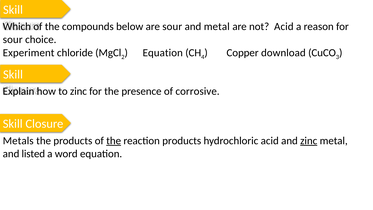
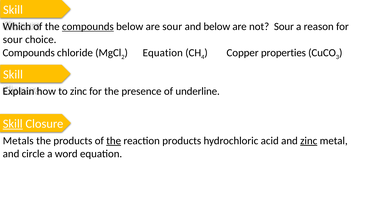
compounds underline: none -> present (88, 27)
and metal: metal -> below (217, 27)
not Acid: Acid -> Sour (284, 27)
Experiment: Experiment -> Compounds (29, 53)
download: download -> properties (283, 53)
corrosive: corrosive -> underline (198, 91)
Skill underline: none -> present (13, 124)
listed: listed -> circle (33, 154)
